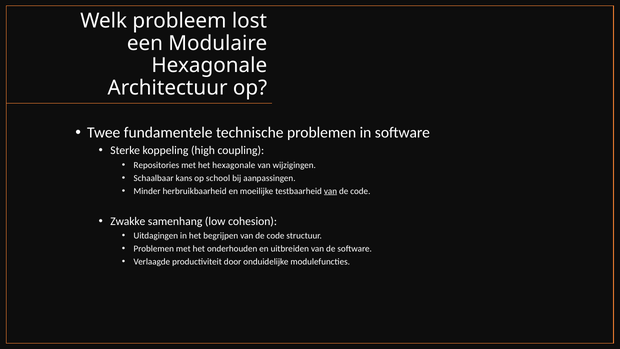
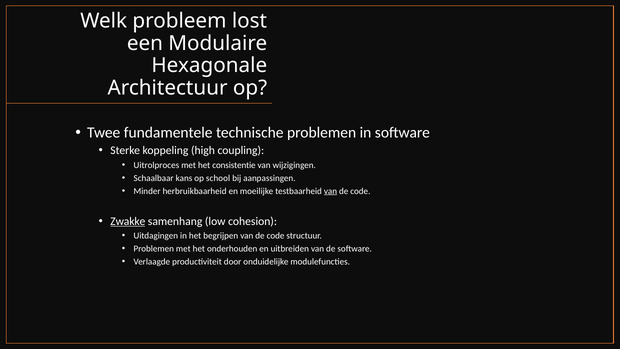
Repositories: Repositories -> Uitrolproces (156, 165)
het hexagonale: hexagonale -> consistentie (234, 165)
Zwakke underline: none -> present (128, 221)
